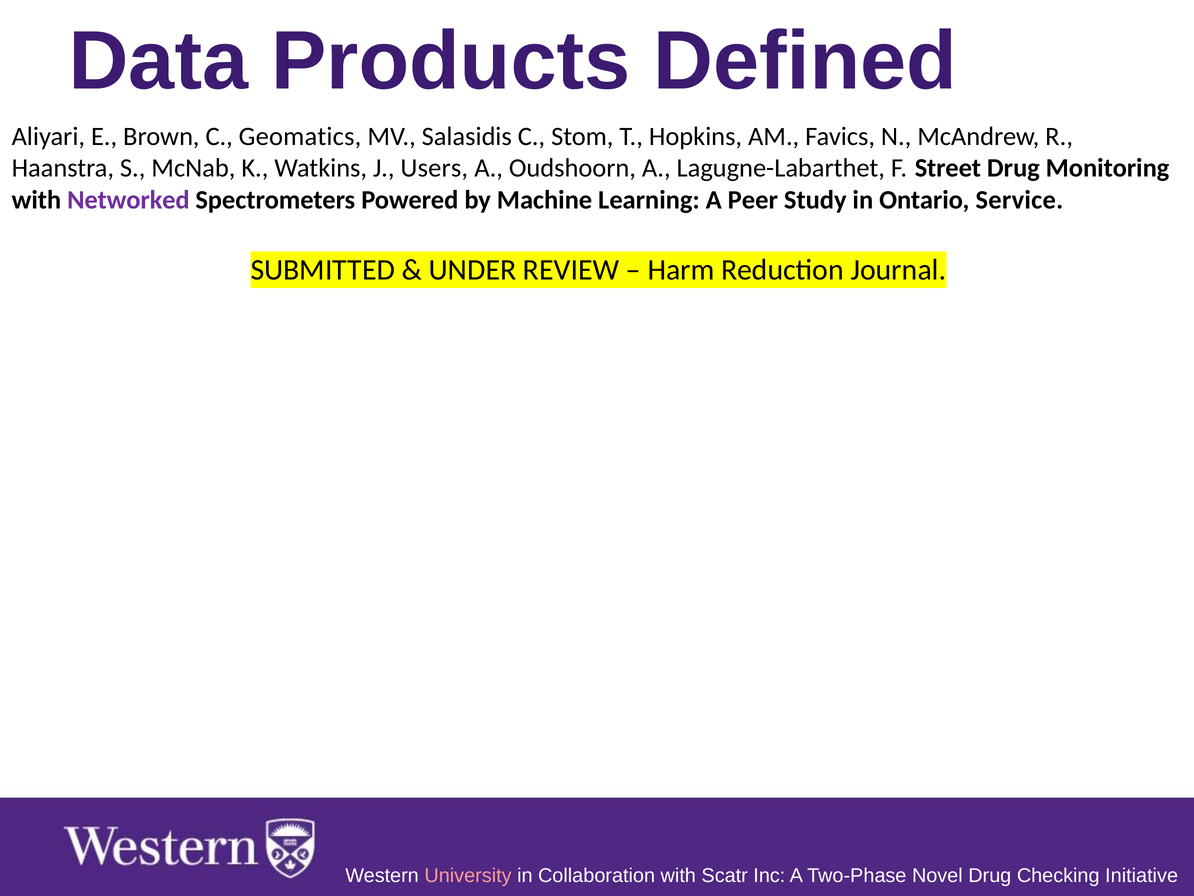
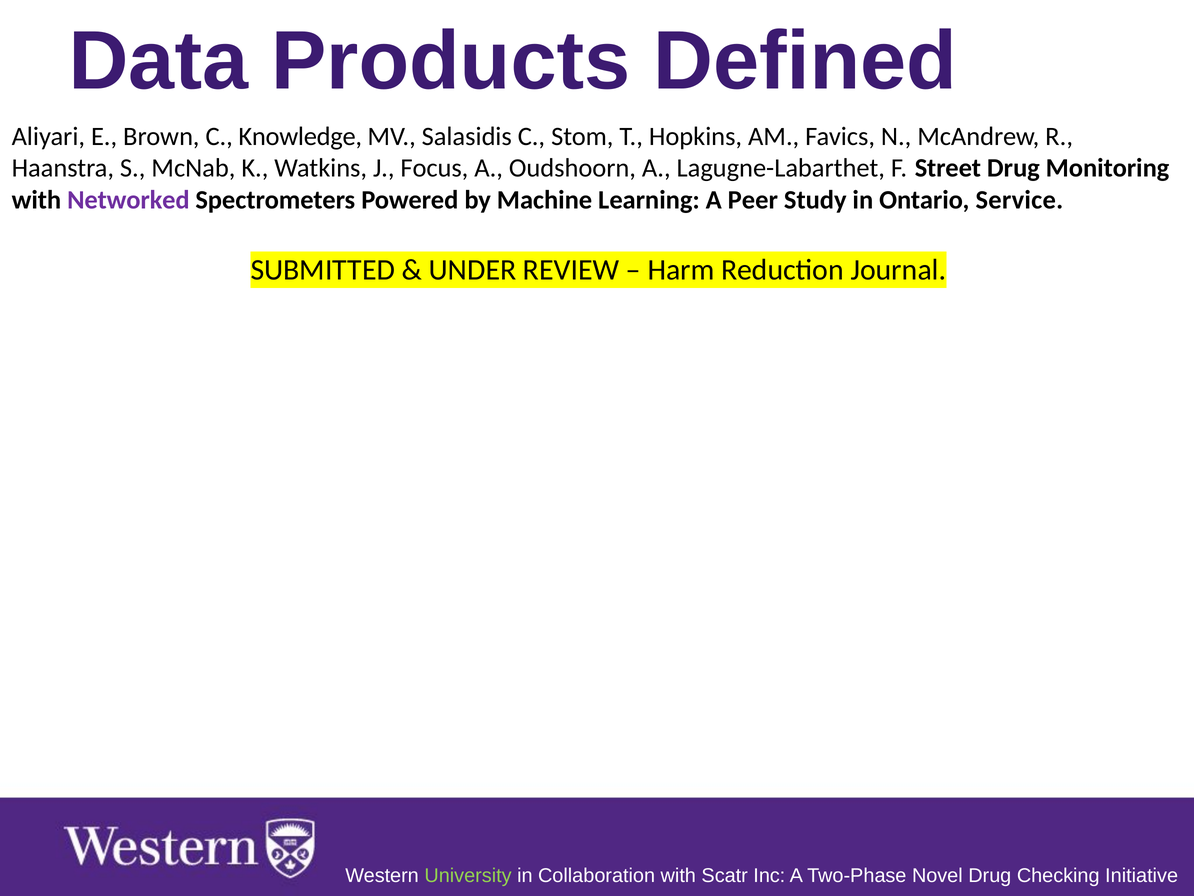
Geomatics: Geomatics -> Knowledge (300, 136)
Users: Users -> Focus (434, 168)
University colour: pink -> light green (468, 875)
